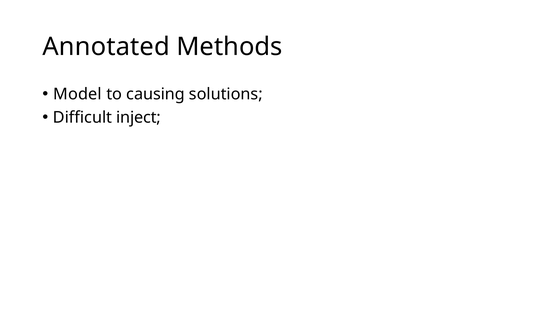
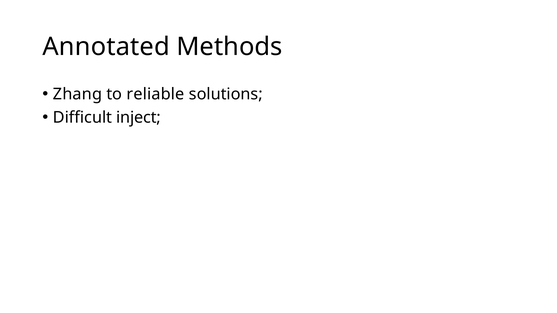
Model: Model -> Zhang (78, 94)
causing: causing -> reliable (155, 94)
